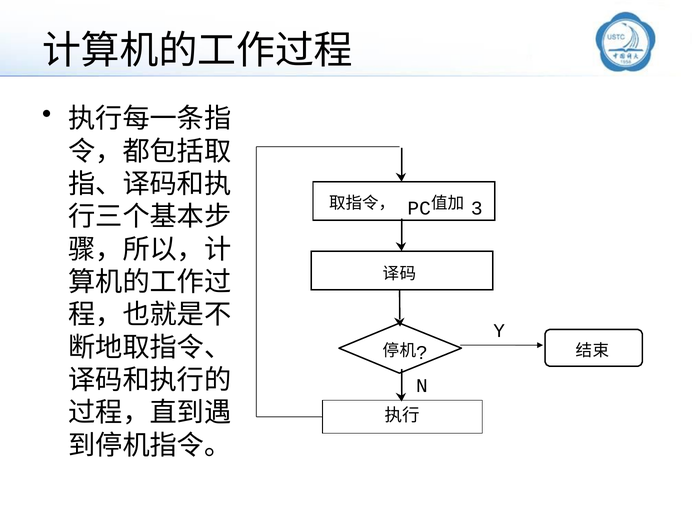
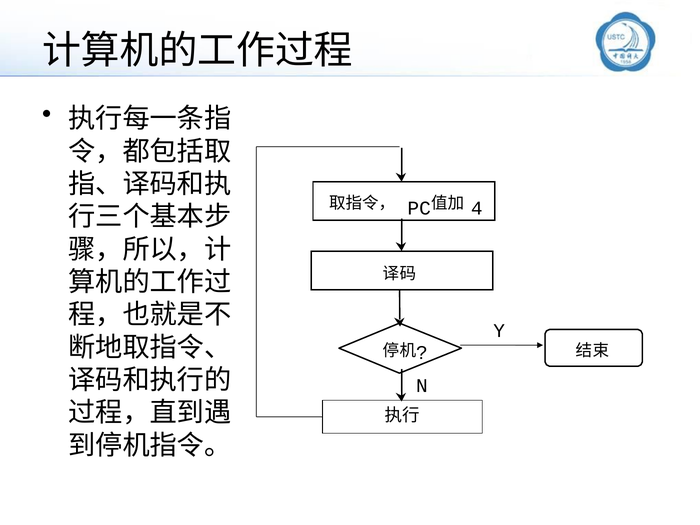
3: 3 -> 4 (477, 208)
